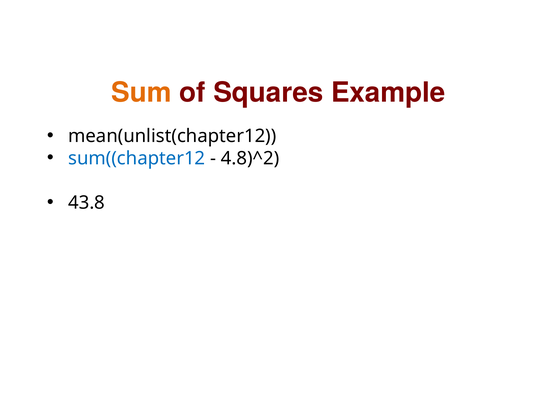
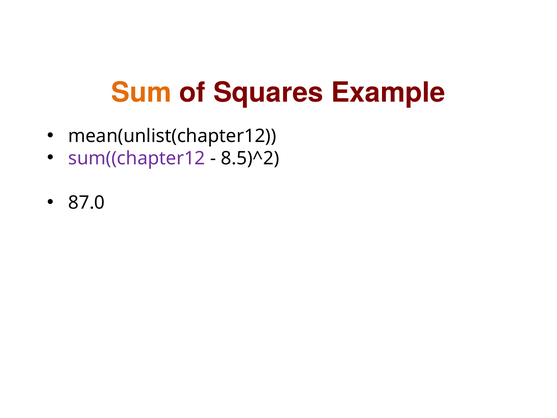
sum((chapter12 colour: blue -> purple (137, 158)
4.8)^2: 4.8)^2 -> 8.5)^2 (250, 158)
43.8: 43.8 -> 87.0 (87, 203)
